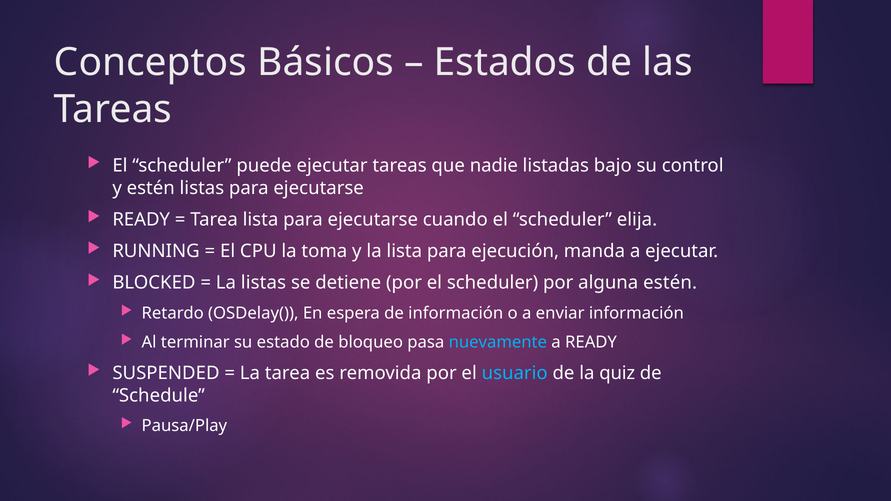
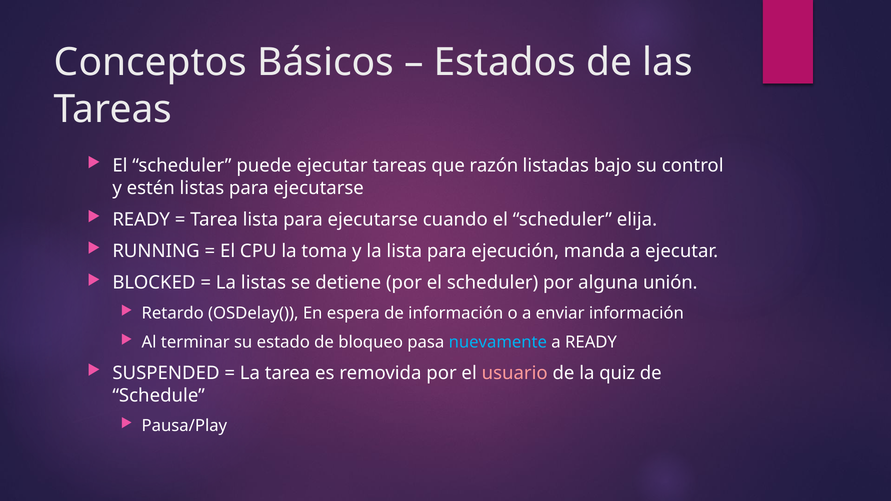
nadie: nadie -> razón (494, 166)
alguna estén: estén -> unión (670, 283)
usuario colour: light blue -> pink (515, 373)
